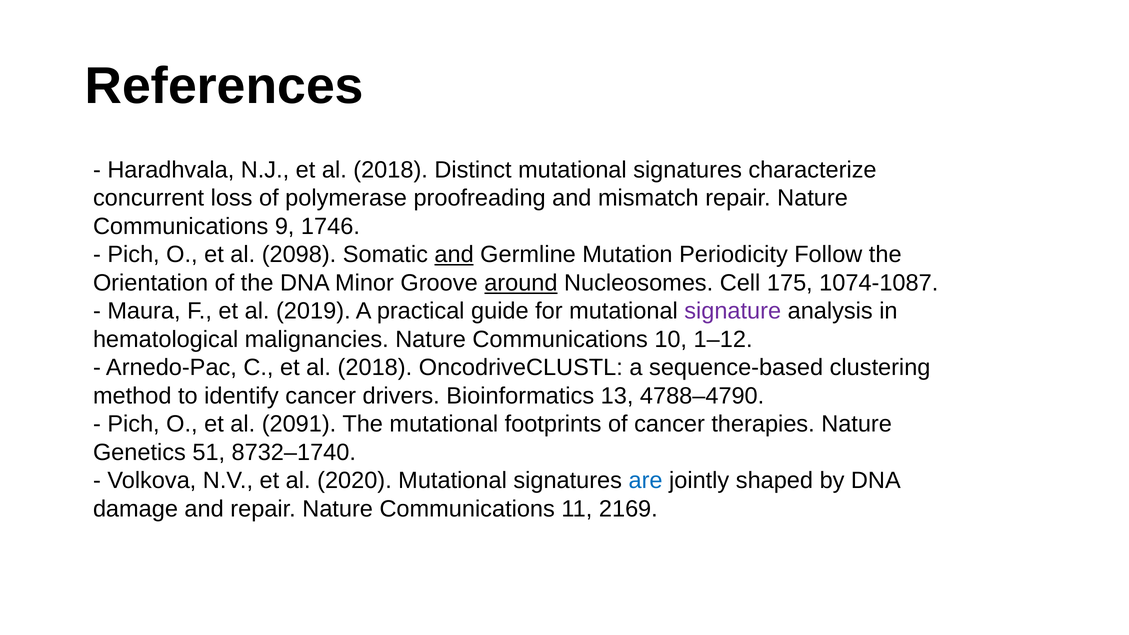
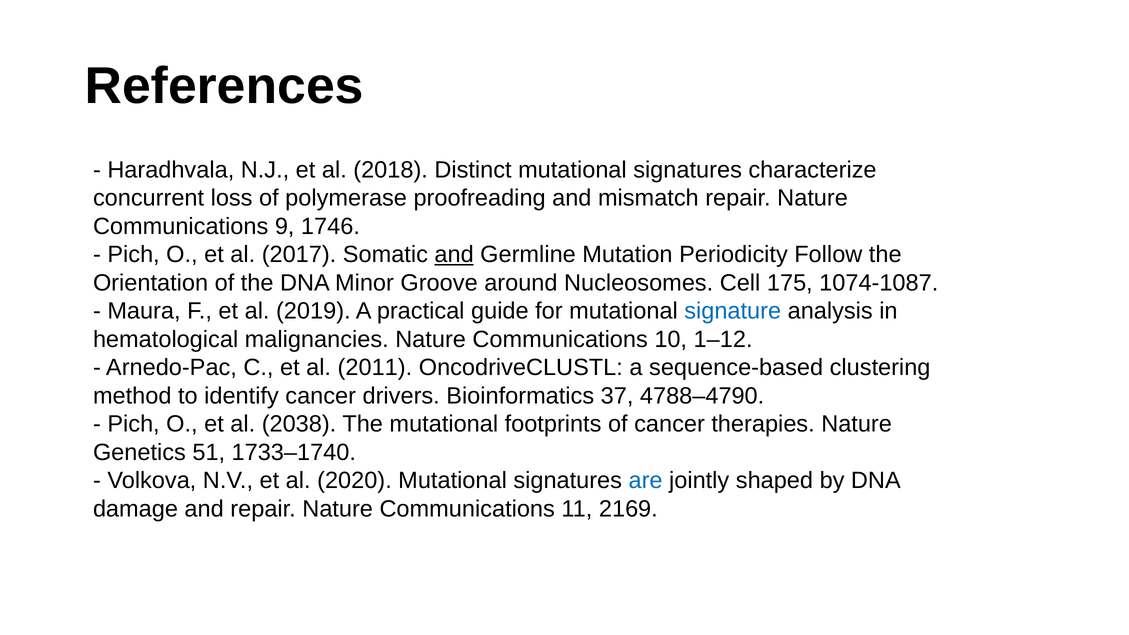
2098: 2098 -> 2017 (299, 255)
around underline: present -> none (521, 283)
signature colour: purple -> blue (733, 311)
C et al 2018: 2018 -> 2011 (375, 368)
13: 13 -> 37 (617, 396)
2091: 2091 -> 2038 (299, 424)
8732–1740: 8732–1740 -> 1733–1740 (294, 452)
